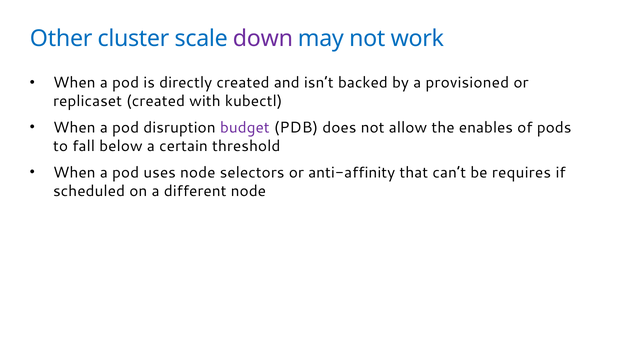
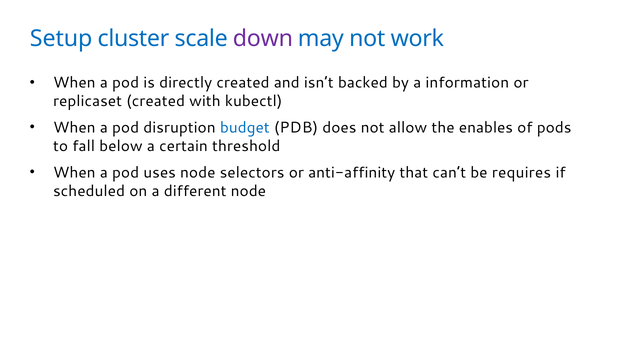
Other: Other -> Setup (61, 39)
provisioned: provisioned -> information (467, 83)
budget colour: purple -> blue (245, 128)
